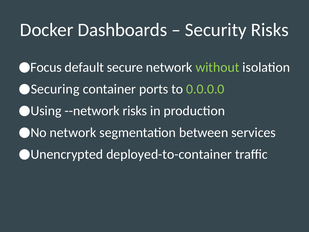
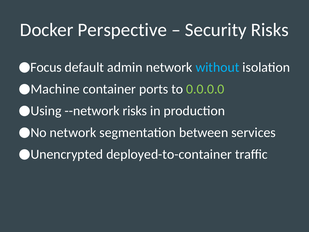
Dashboards: Dashboards -> Perspective (122, 30)
secure: secure -> admin (125, 67)
without colour: light green -> light blue (217, 67)
Securing: Securing -> Machine (55, 89)
